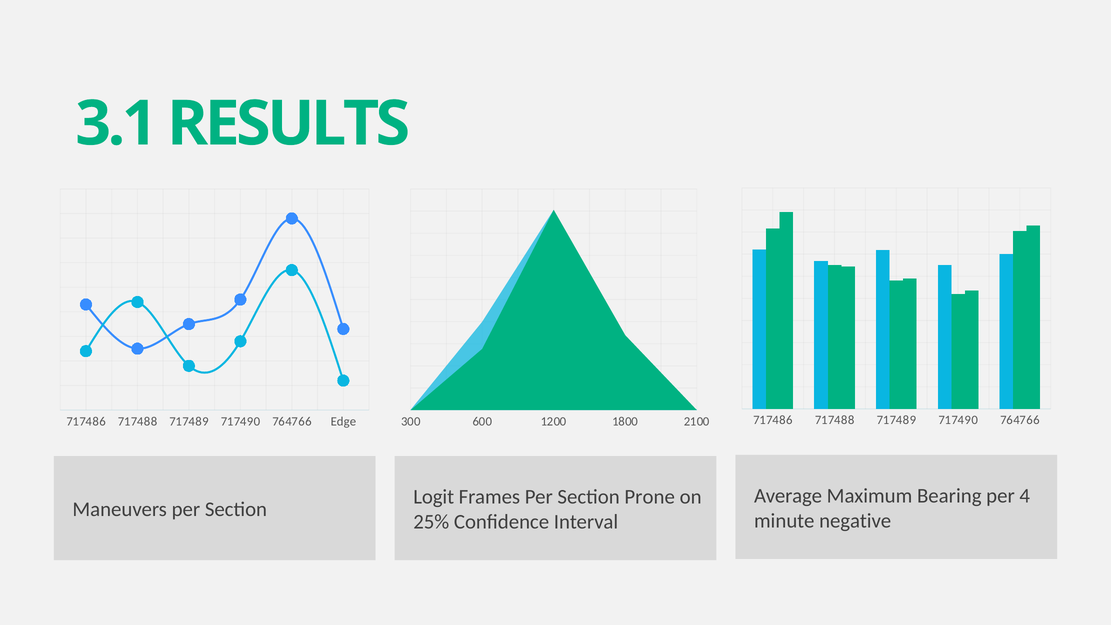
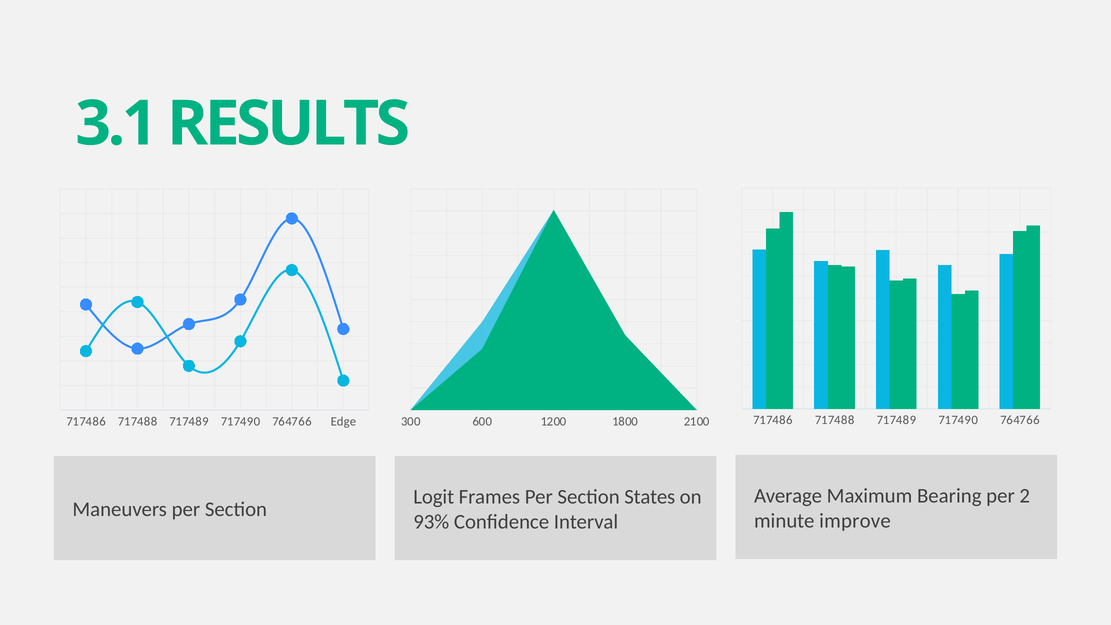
4: 4 -> 2 (1025, 496)
Prone: Prone -> States (650, 497)
negative: negative -> improve (855, 521)
25%: 25% -> 93% (431, 522)
